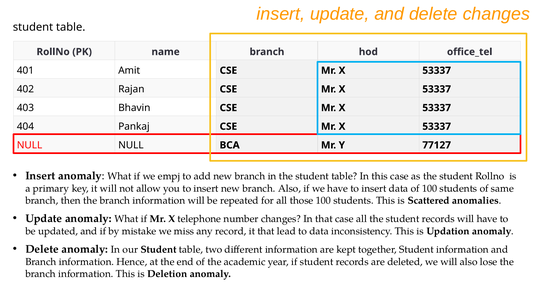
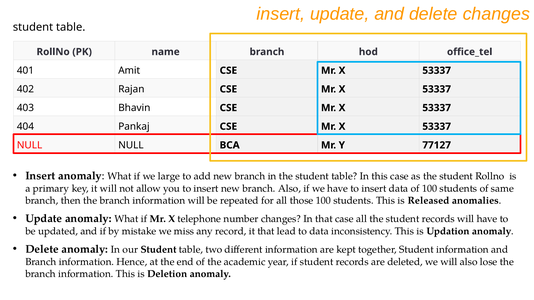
empj: empj -> large (169, 177)
Scattered: Scattered -> Released (428, 201)
